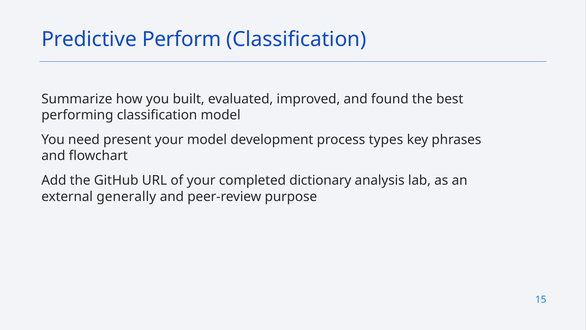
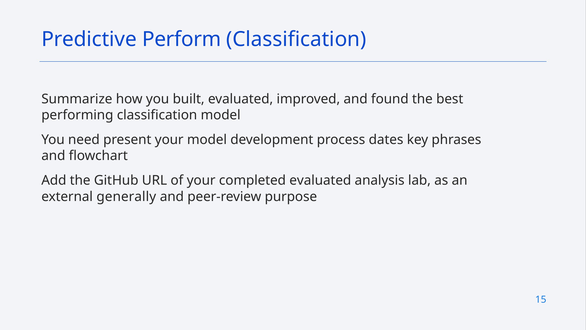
types: types -> dates (386, 140)
completed dictionary: dictionary -> evaluated (320, 180)
